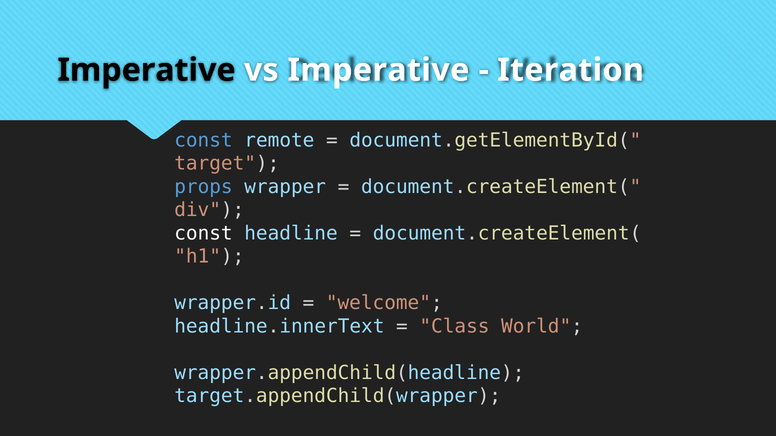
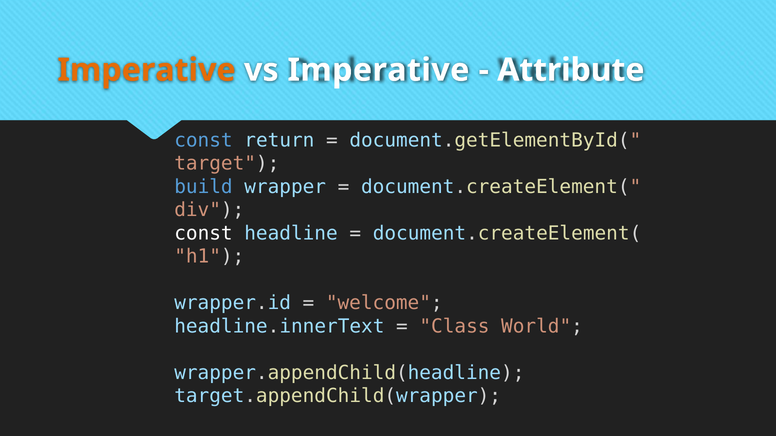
Imperative colour: black -> orange (147, 70)
Iteration: Iteration -> Attribute (571, 70)
remote: remote -> return (279, 140)
props: props -> build (204, 187)
